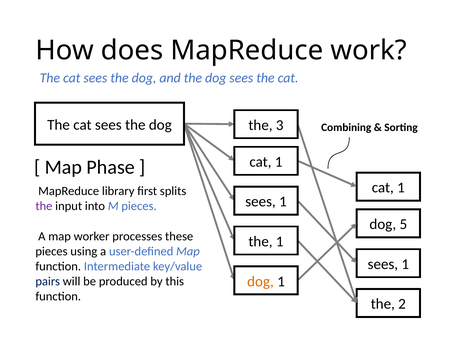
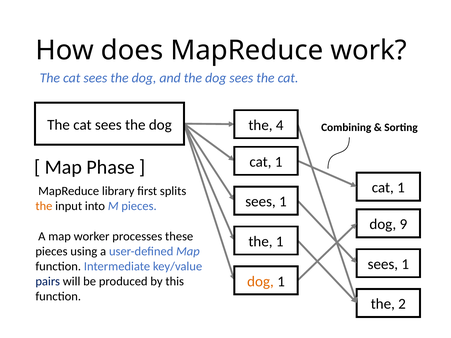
3: 3 -> 4 (280, 125)
the colour: purple -> orange (44, 206)
5: 5 -> 9 (403, 224)
